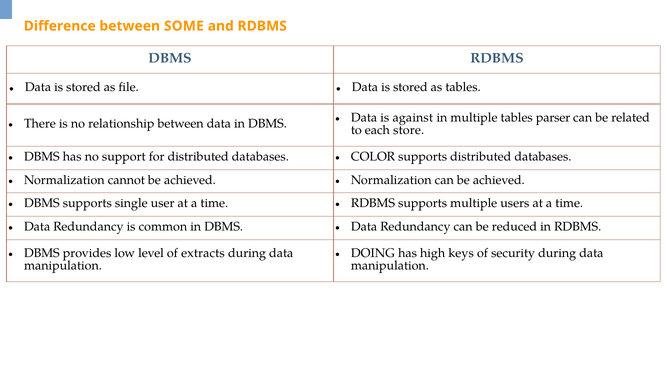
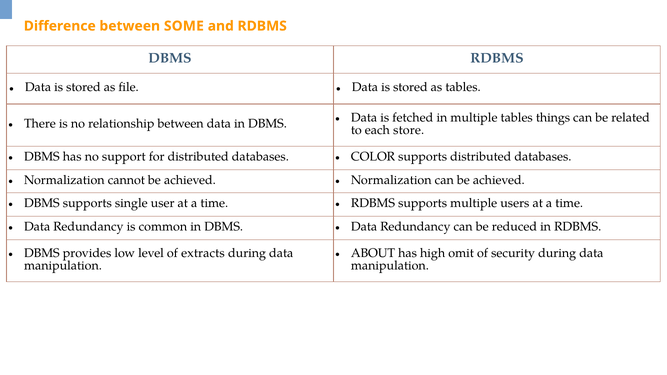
against: against -> fetched (413, 117)
parser: parser -> things (553, 117)
DOING: DOING -> ABOUT (373, 253)
keys: keys -> omit (461, 253)
